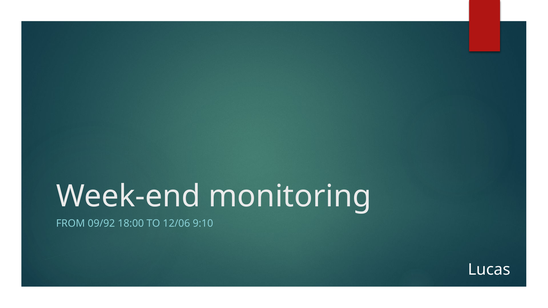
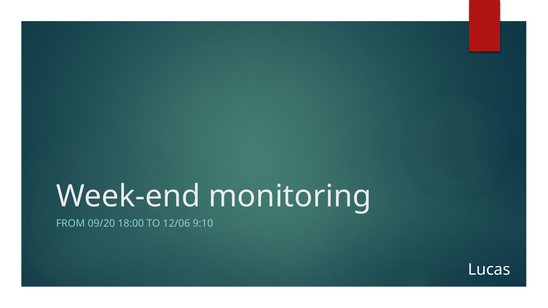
09/92: 09/92 -> 09/20 (101, 224)
